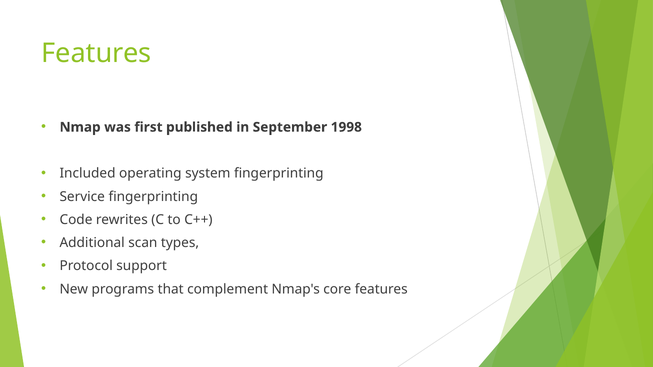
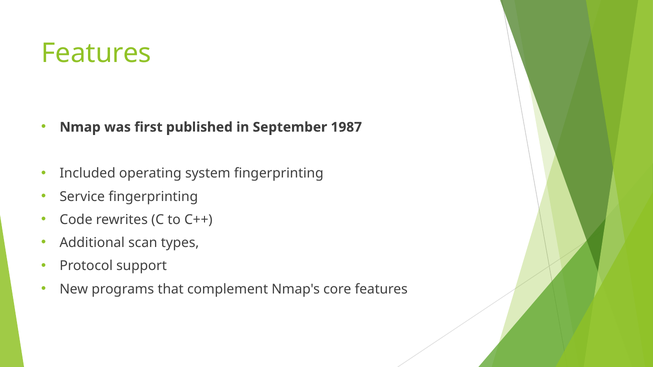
1998: 1998 -> 1987 (346, 127)
